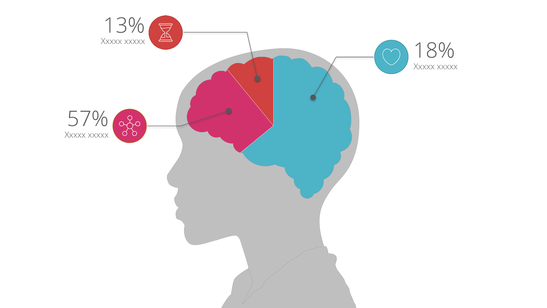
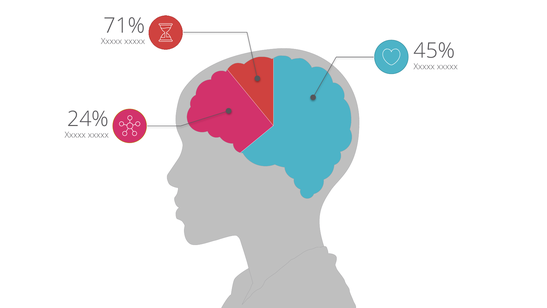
13%: 13% -> 71% (124, 26)
18%: 18% -> 45% (434, 51)
57%: 57% -> 24% (88, 119)
